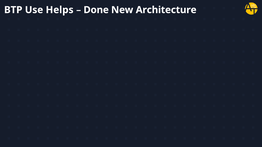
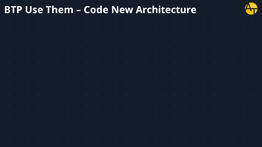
Helps: Helps -> Them (60, 10)
Done: Done -> Code (96, 10)
